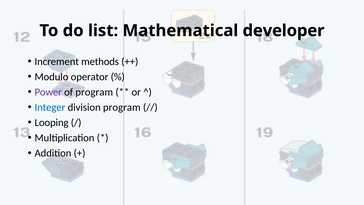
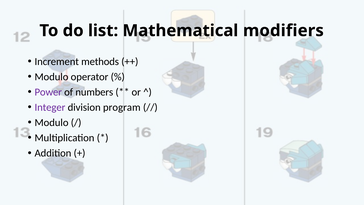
developer: developer -> modifiers (283, 31)
of program: program -> numbers (94, 92)
Integer colour: blue -> purple (50, 107)
Looping: Looping -> Modulo (52, 122)
